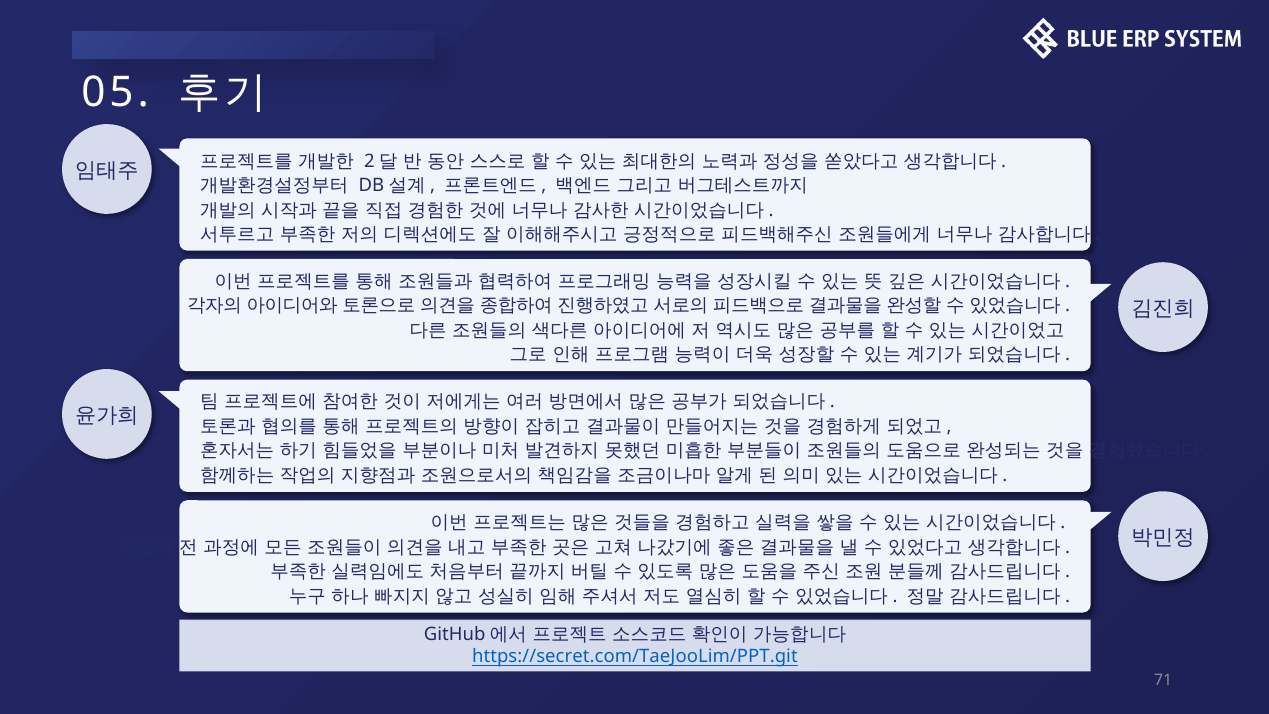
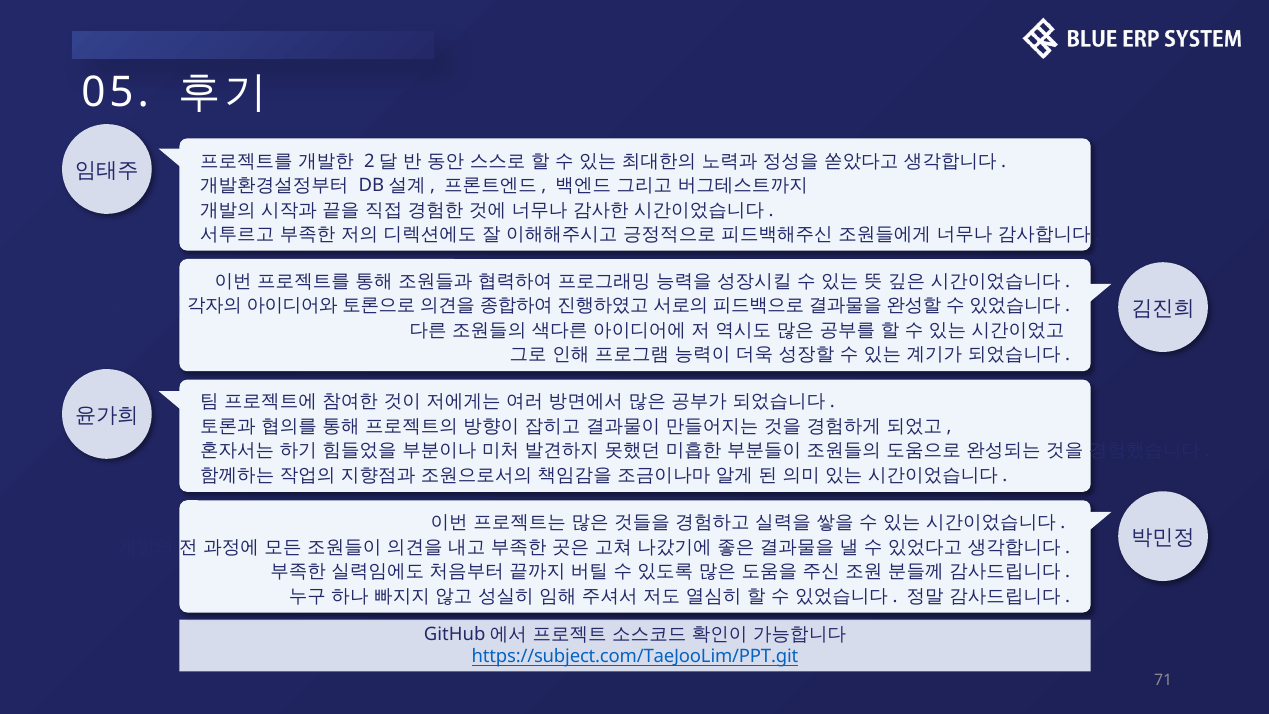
https://secret.com/TaeJooLim/PPT.git: https://secret.com/TaeJooLim/PPT.git -> https://subject.com/TaeJooLim/PPT.git (635, 656)
